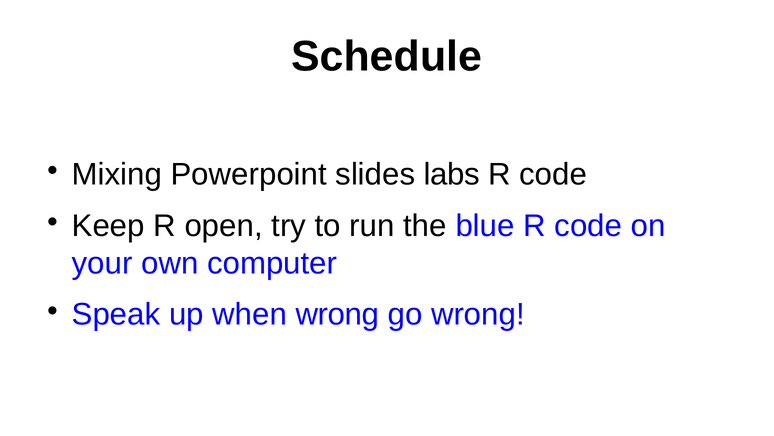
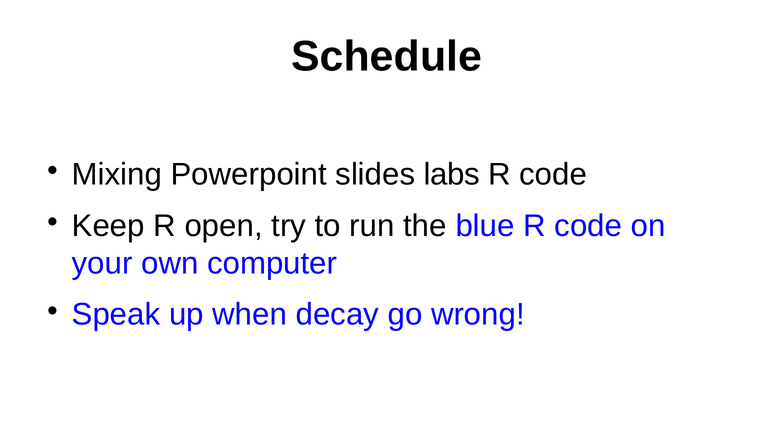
when wrong: wrong -> decay (337, 314)
